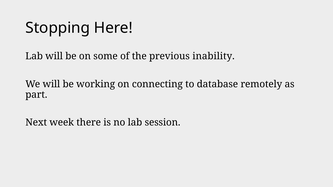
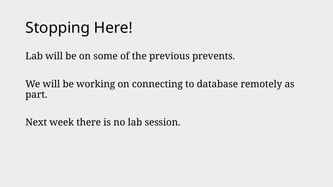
inability: inability -> prevents (214, 56)
